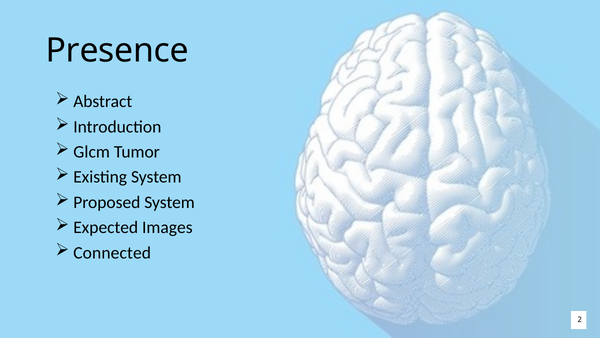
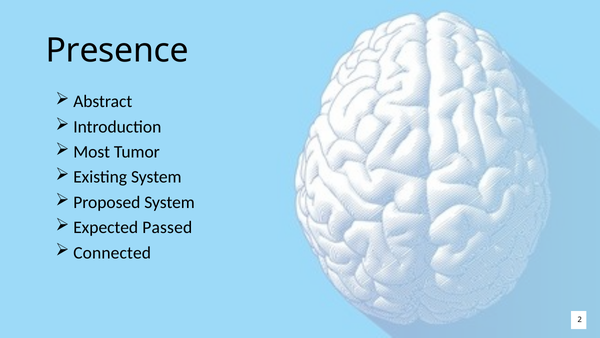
Glcm: Glcm -> Most (92, 152)
Images: Images -> Passed (167, 227)
